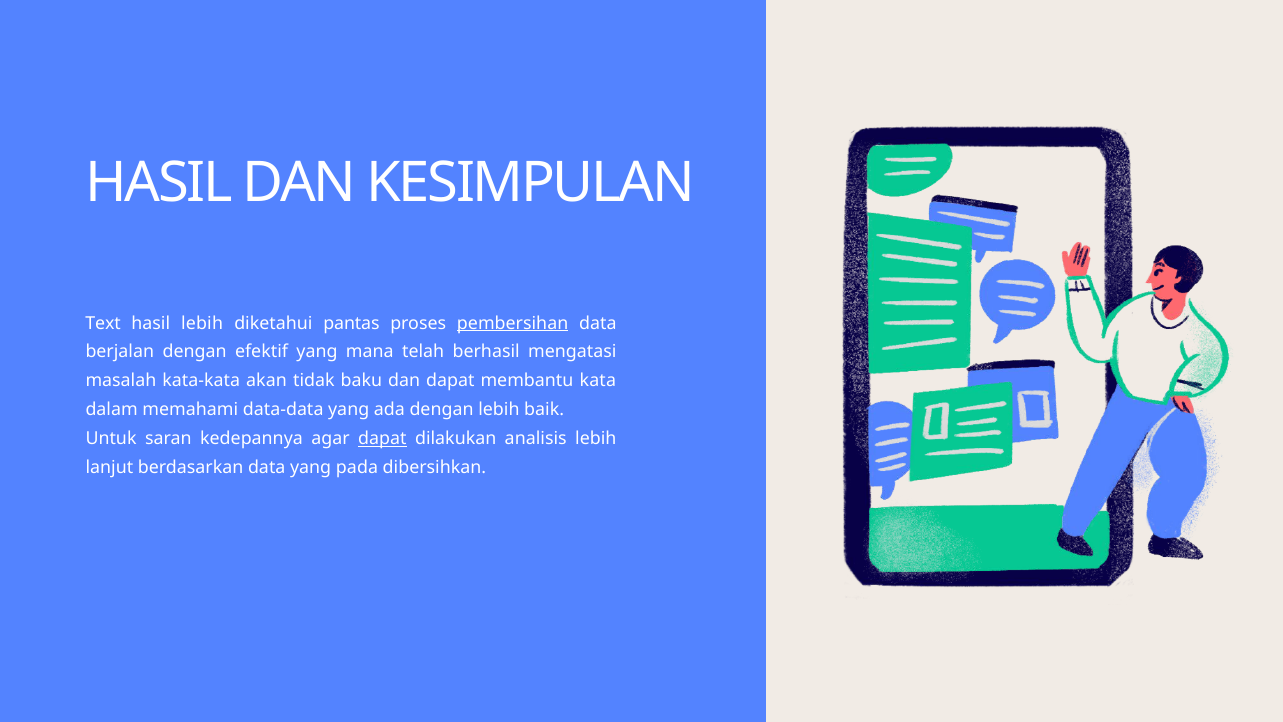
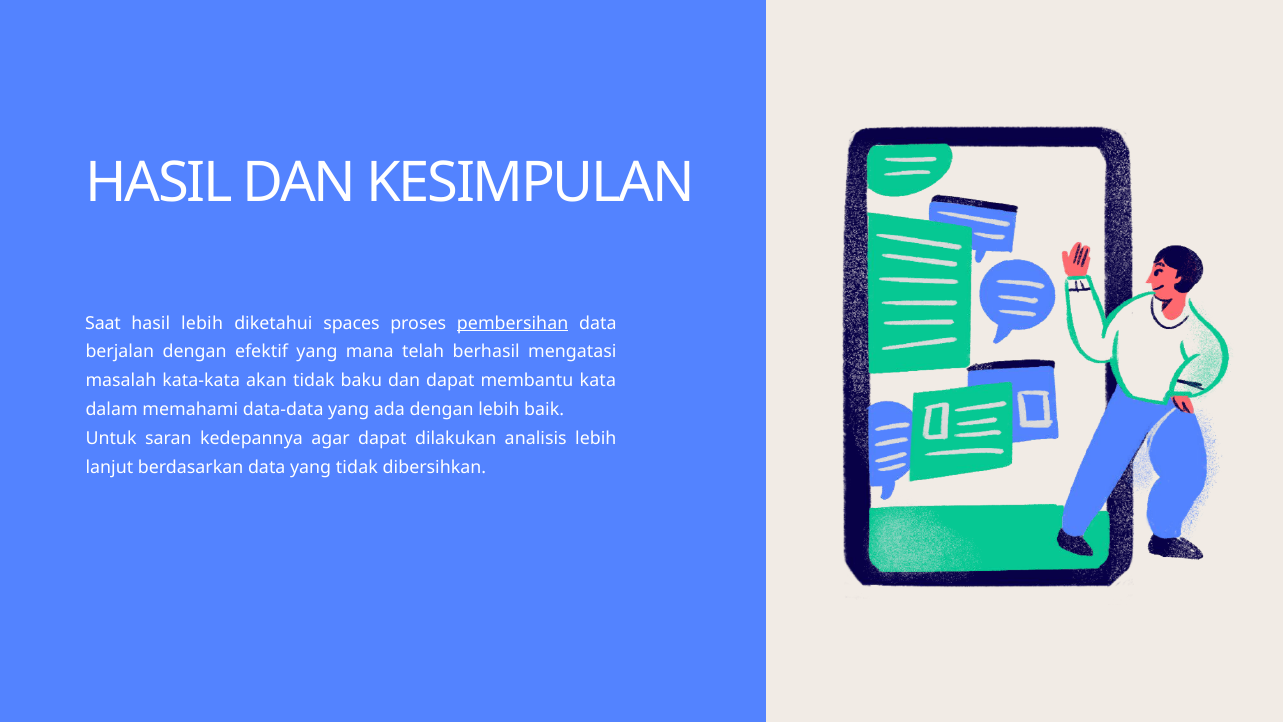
Text: Text -> Saat (103, 323)
pantas: pantas -> spaces (351, 323)
dapat underline: present -> none (382, 439)
yang pada: pada -> tidak (357, 467)
